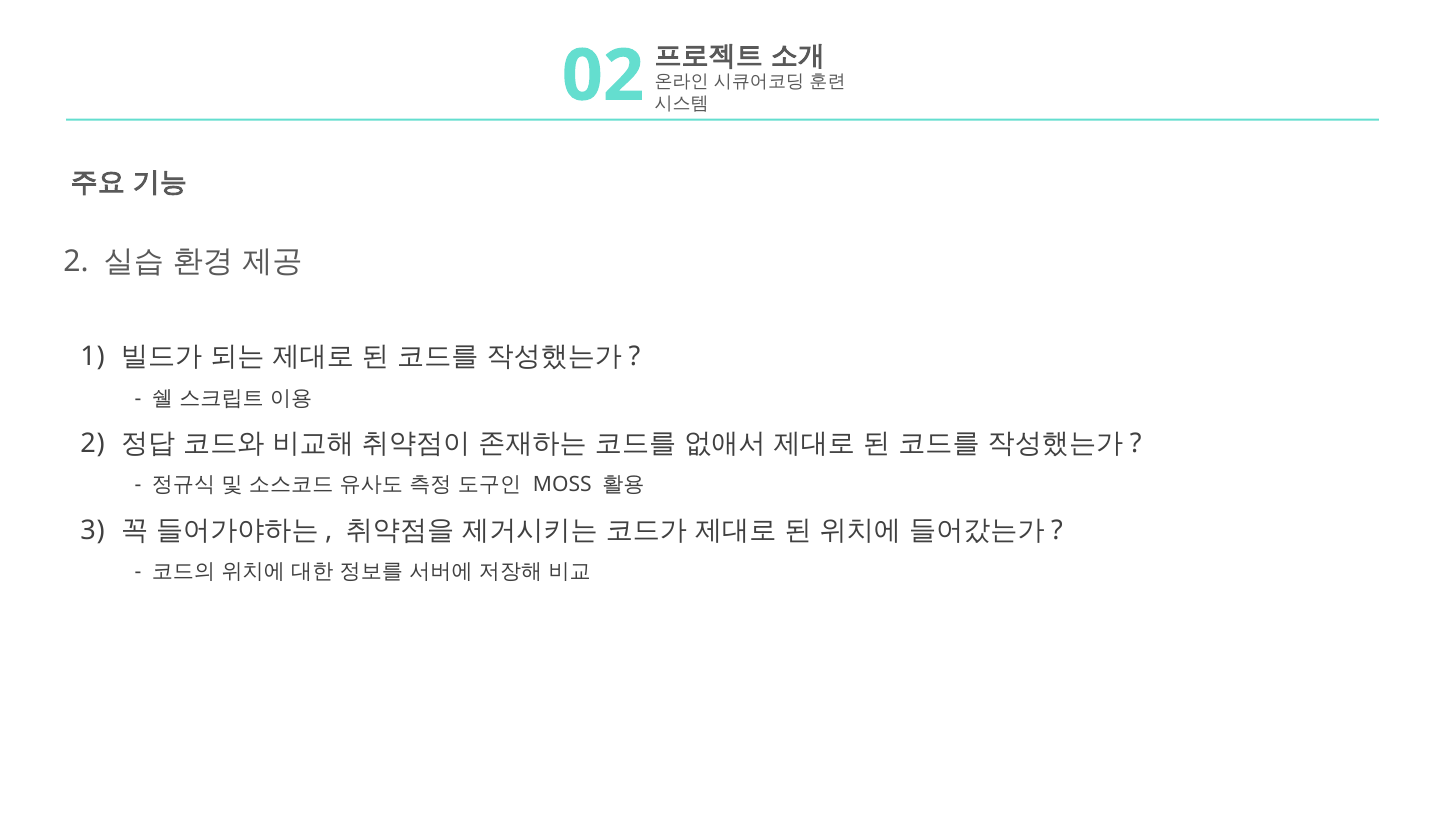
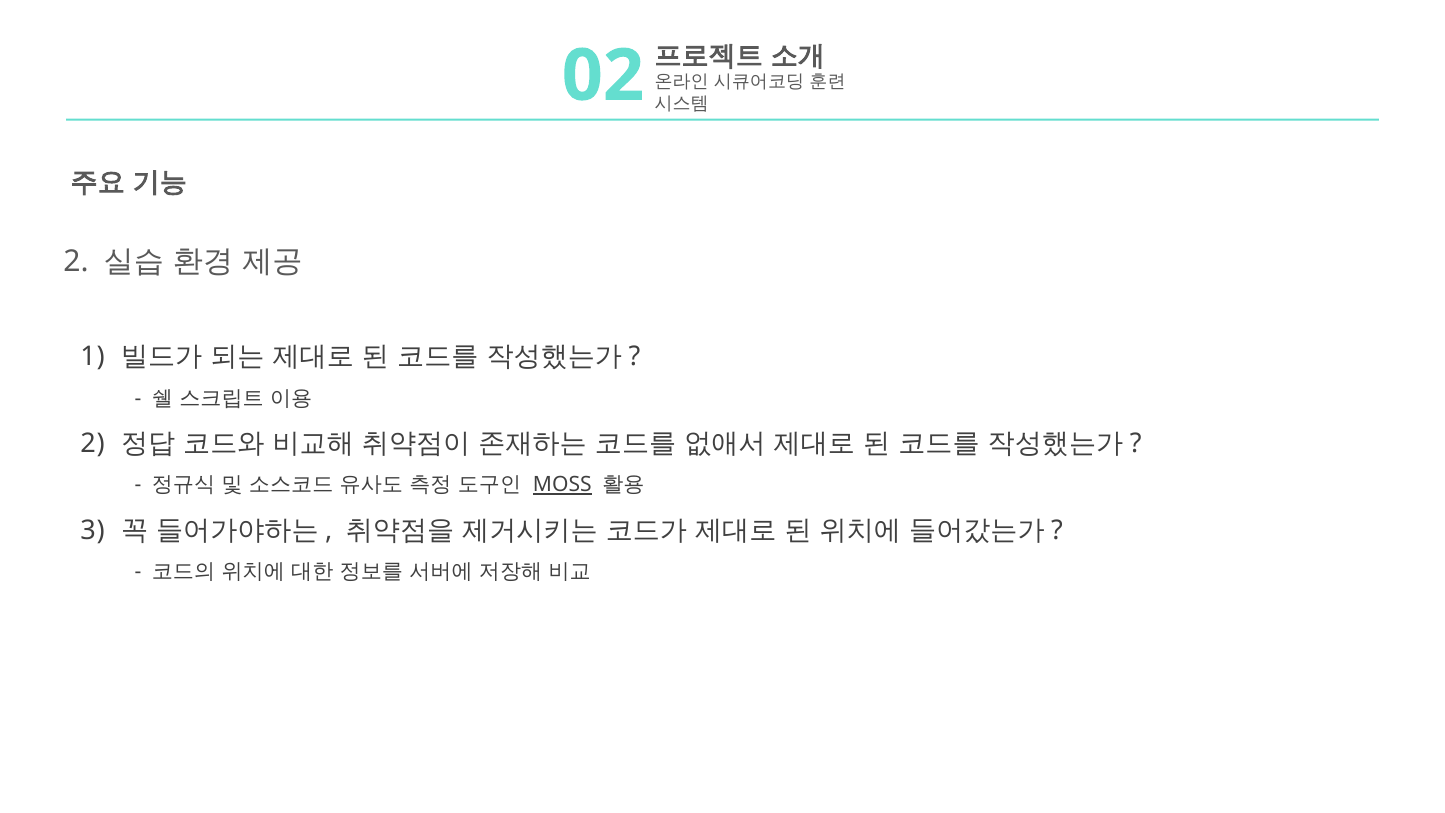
MOSS underline: none -> present (562, 485)
